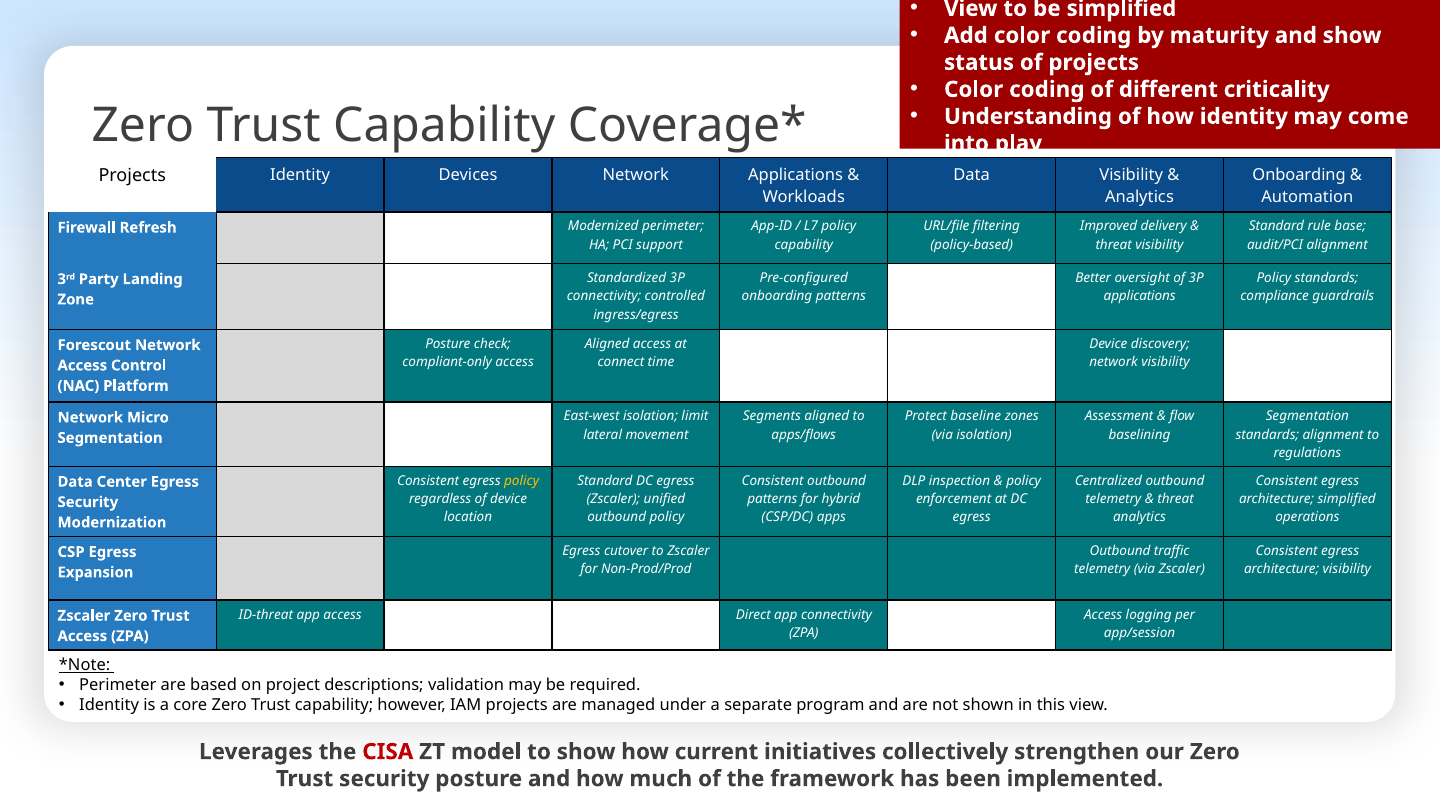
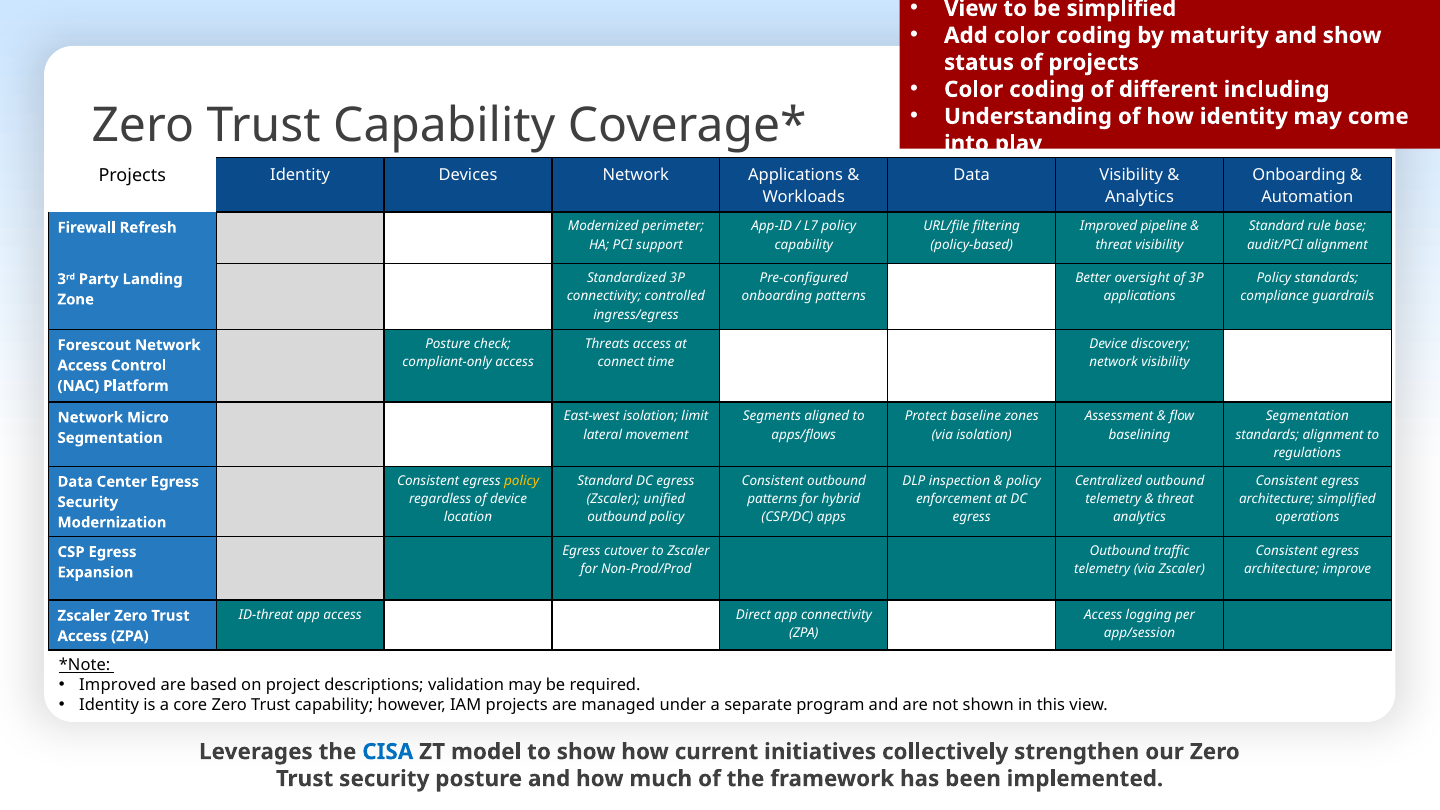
criticality: criticality -> including (1277, 89)
delivery: delivery -> pipeline (1164, 226)
Aligned: Aligned -> Threats (607, 344)
architecture visibility: visibility -> improve (1347, 569)
Perimeter: Perimeter -> Improved (118, 685)
CISA colour: red -> blue (388, 752)
